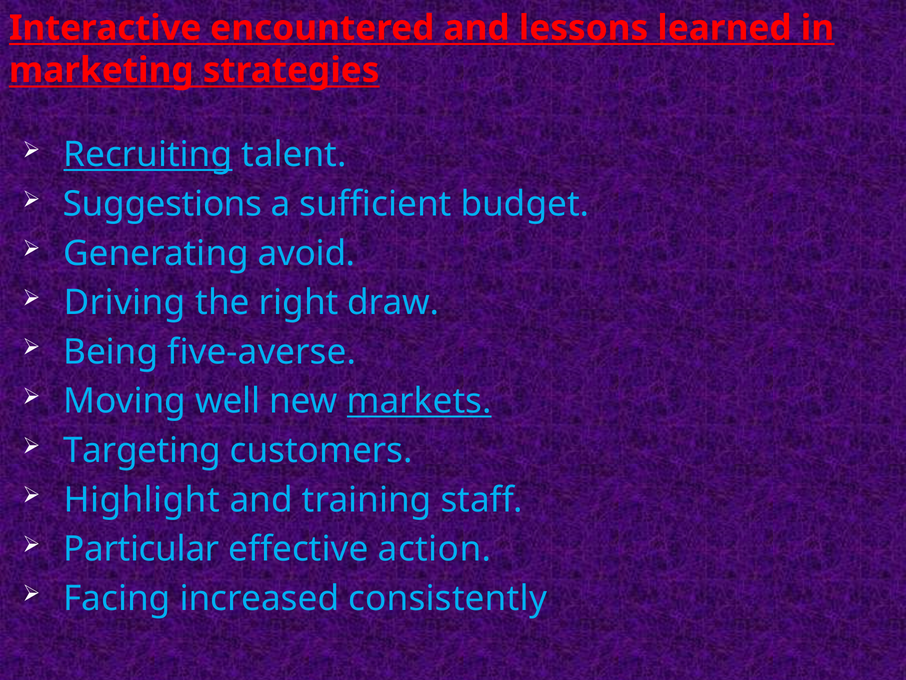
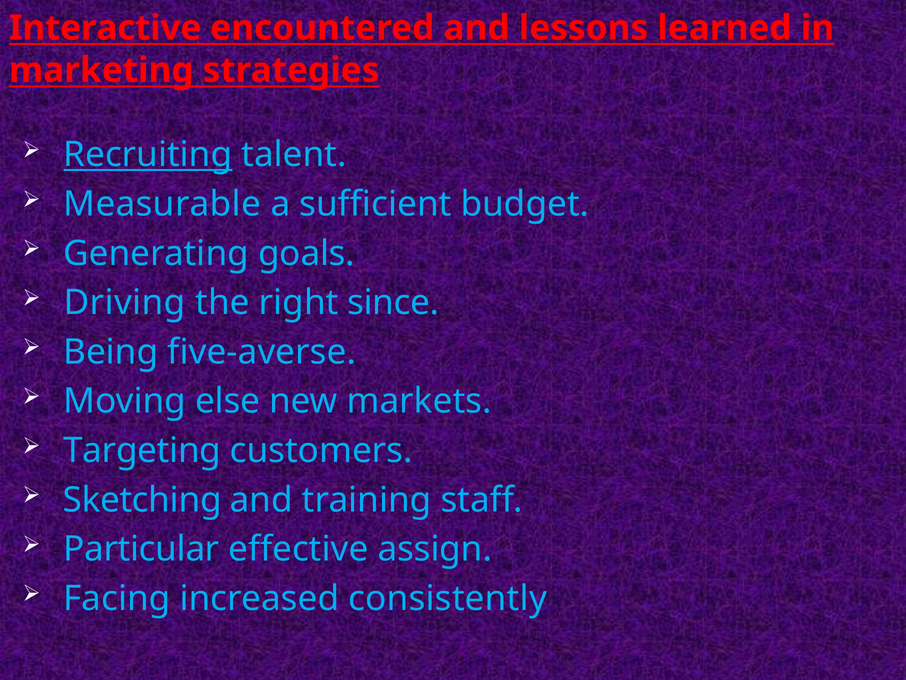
Suggestions: Suggestions -> Measurable (162, 204)
avoid: avoid -> goals (307, 253)
draw: draw -> since (393, 303)
well: well -> else (228, 401)
markets underline: present -> none (419, 401)
Highlight: Highlight -> Sketching (142, 500)
action: action -> assign (435, 549)
